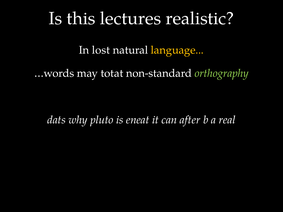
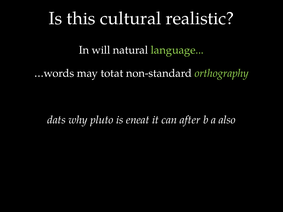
lectures: lectures -> cultural (131, 19)
lost: lost -> will (101, 50)
language colour: yellow -> light green (177, 50)
real: real -> also (227, 120)
